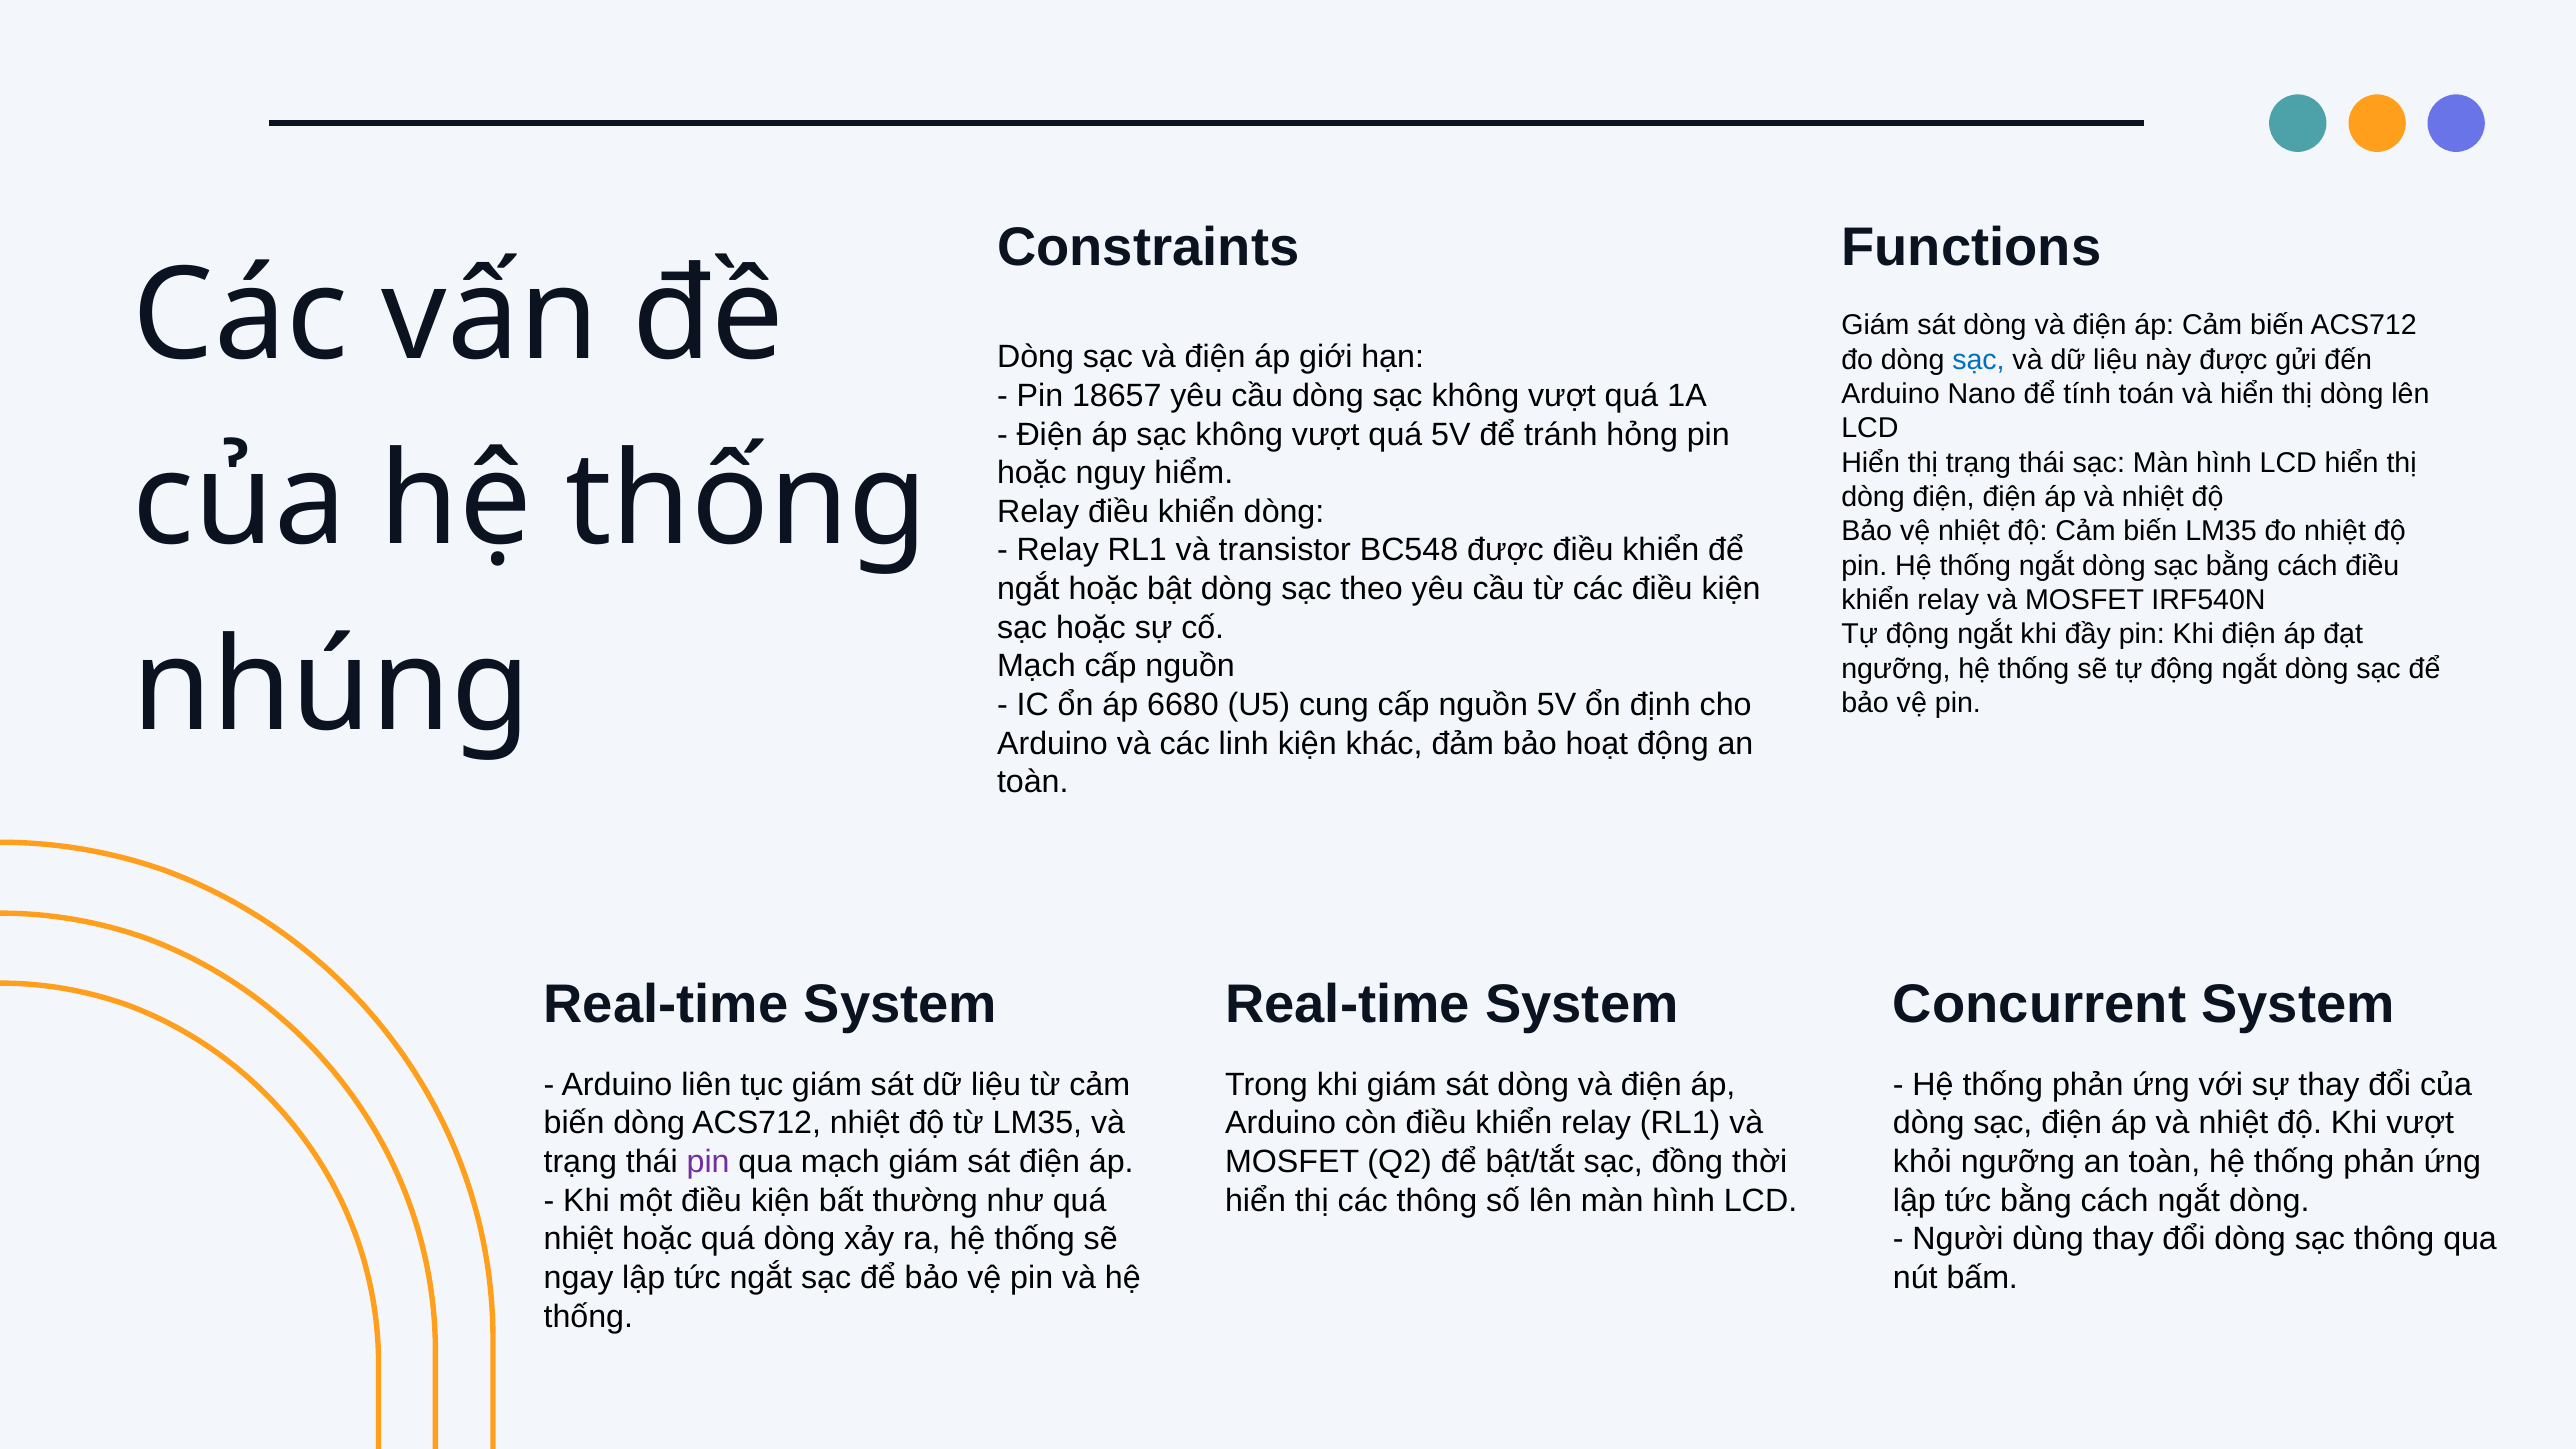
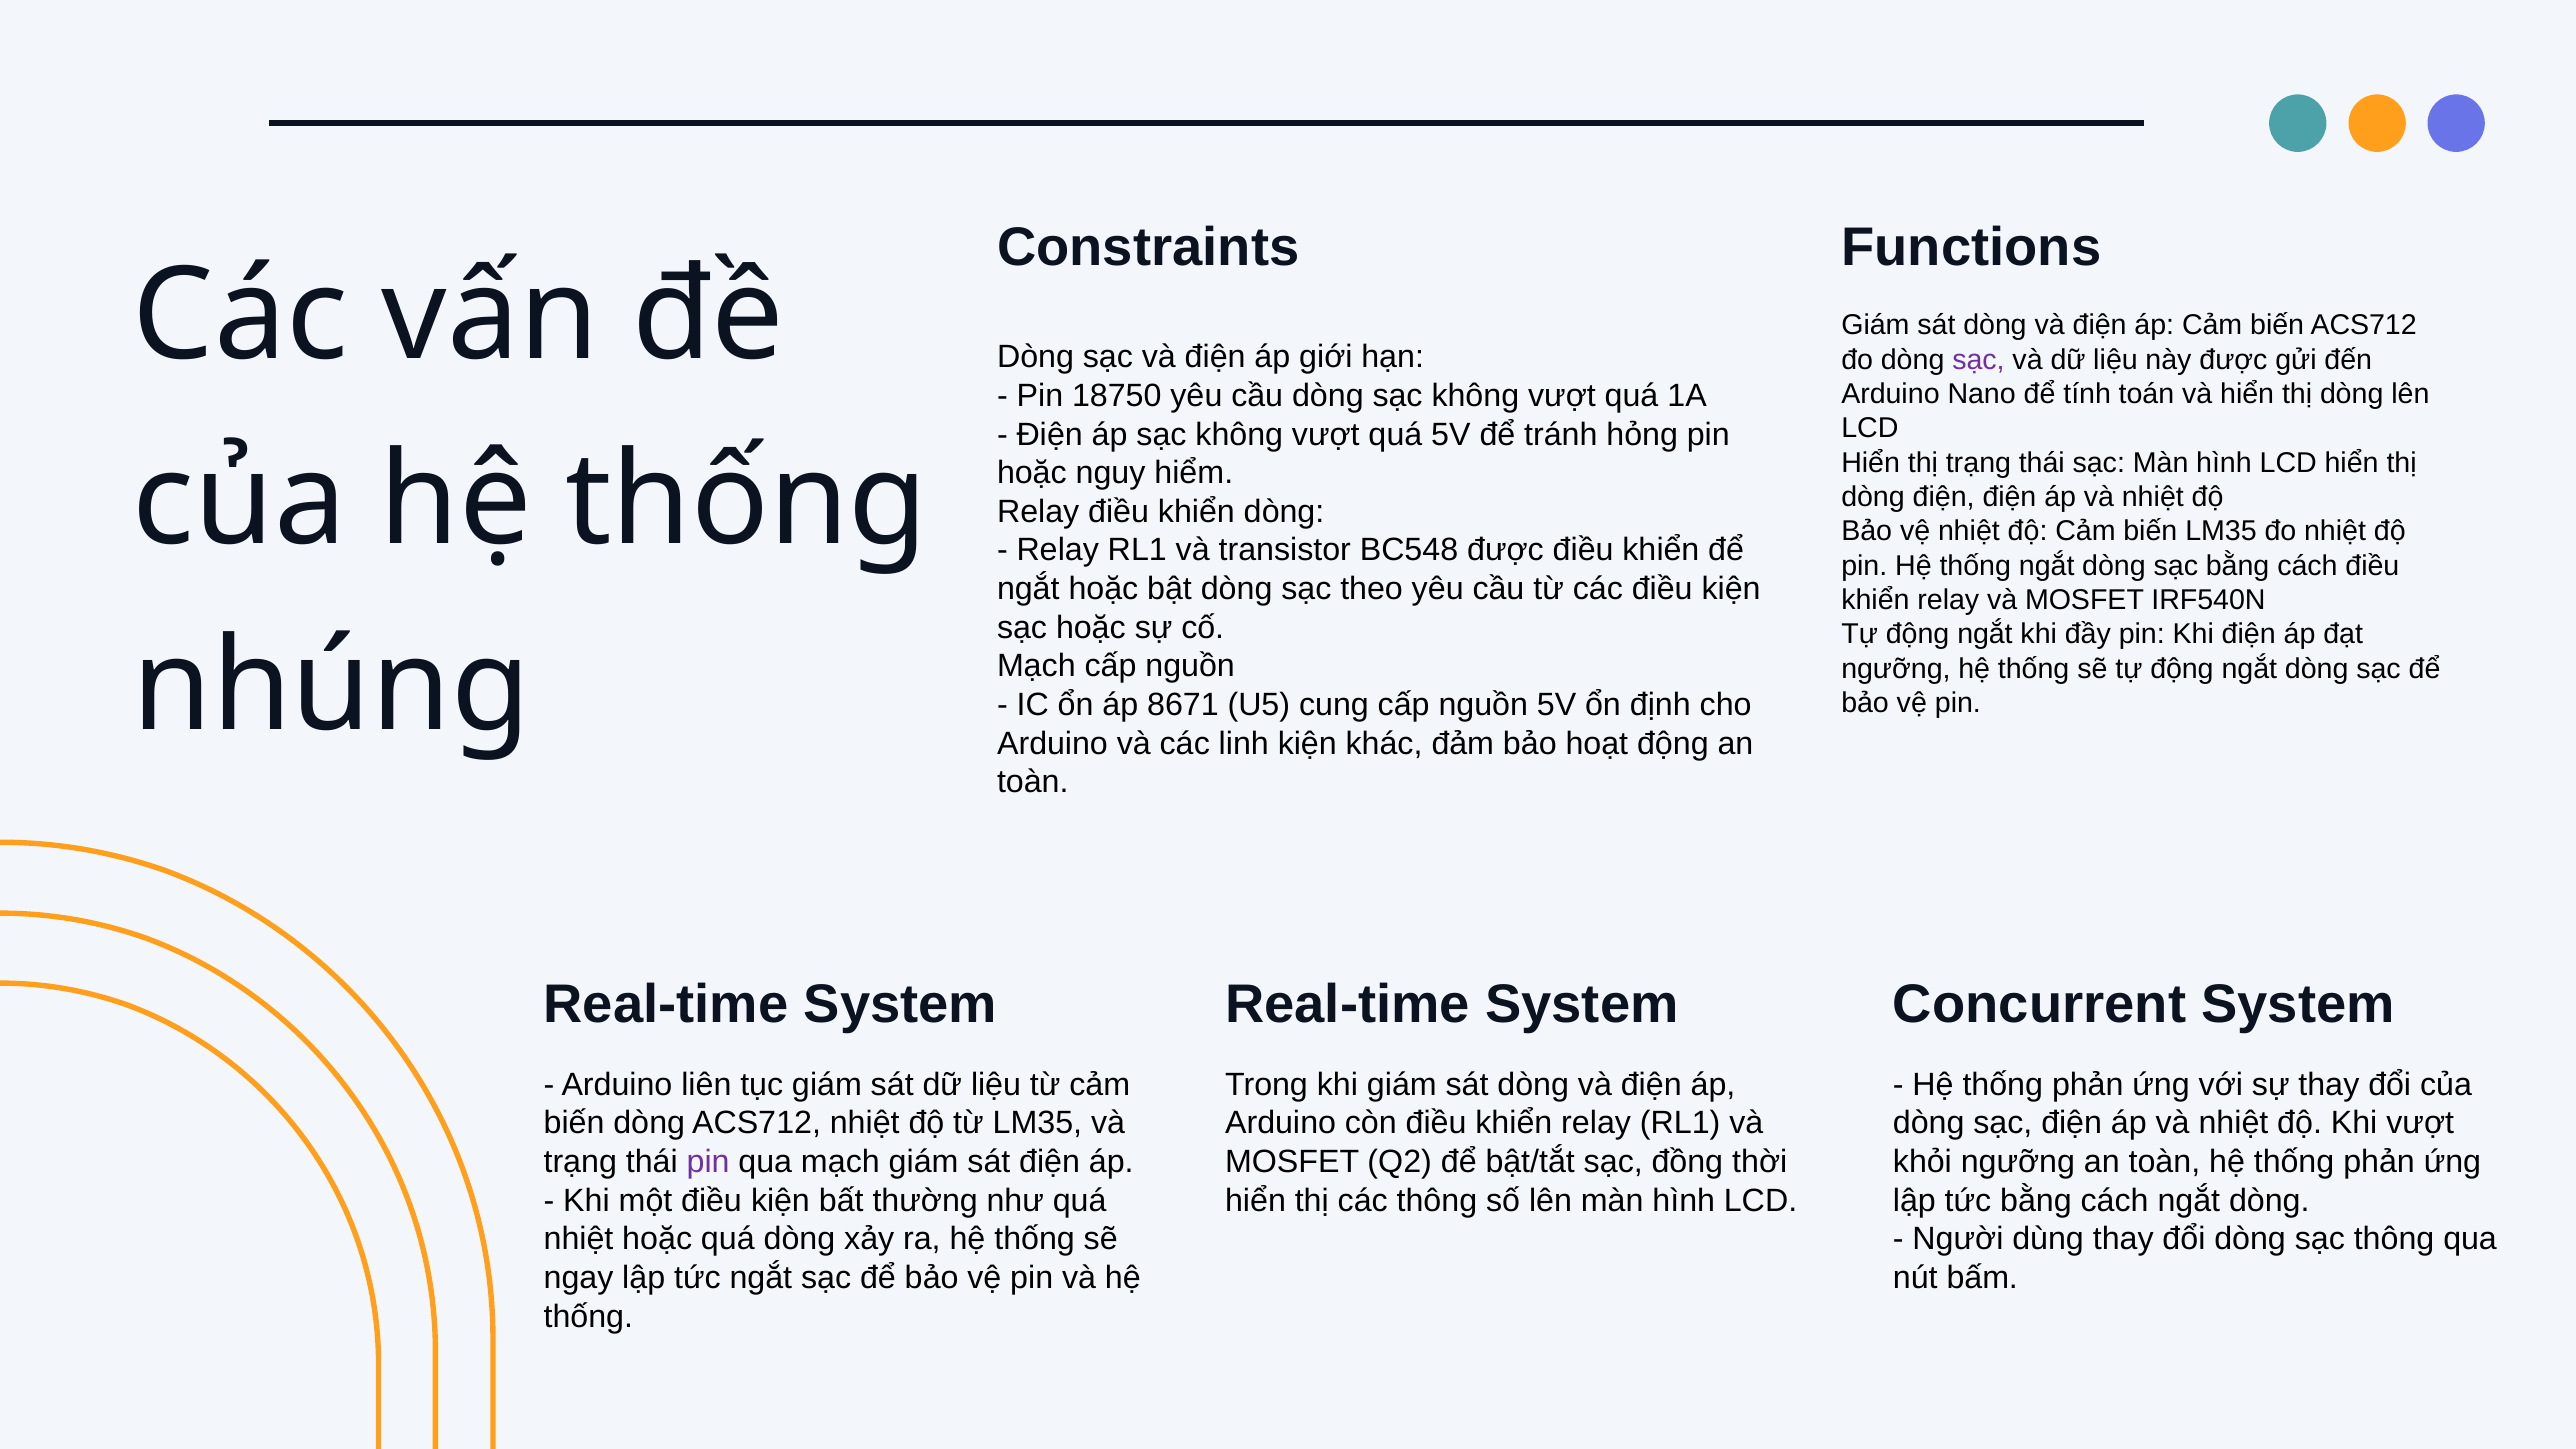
sạc colour: blue -> purple (1978, 360)
18657: 18657 -> 18750 (1117, 396)
6680: 6680 -> 8671 (1183, 705)
